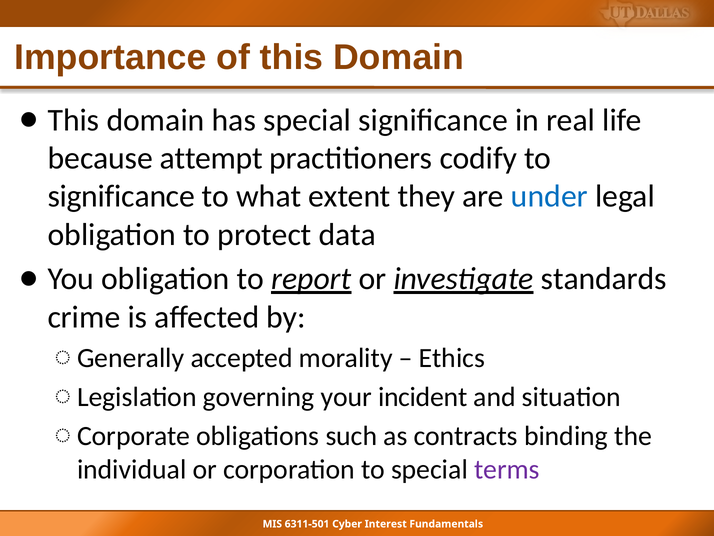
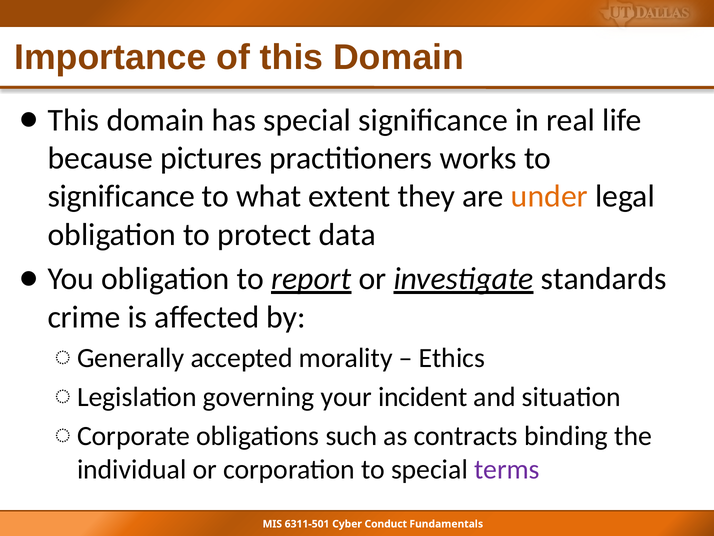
attempt: attempt -> pictures (211, 158)
codify: codify -> works (478, 158)
under colour: blue -> orange (549, 196)
Interest: Interest -> Conduct (386, 523)
